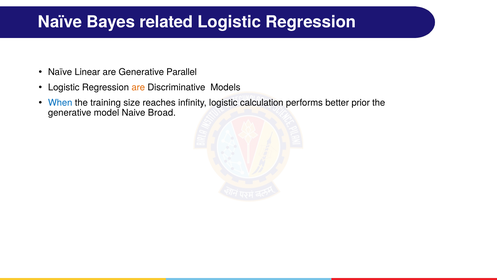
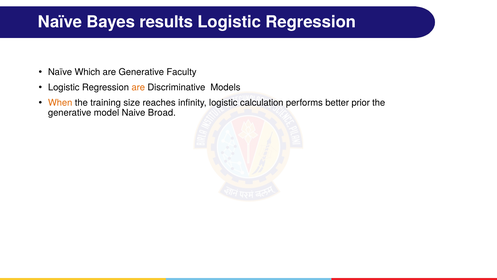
related: related -> results (166, 22)
Linear: Linear -> Which (87, 72)
Parallel: Parallel -> Faculty (182, 72)
When colour: blue -> orange (60, 103)
